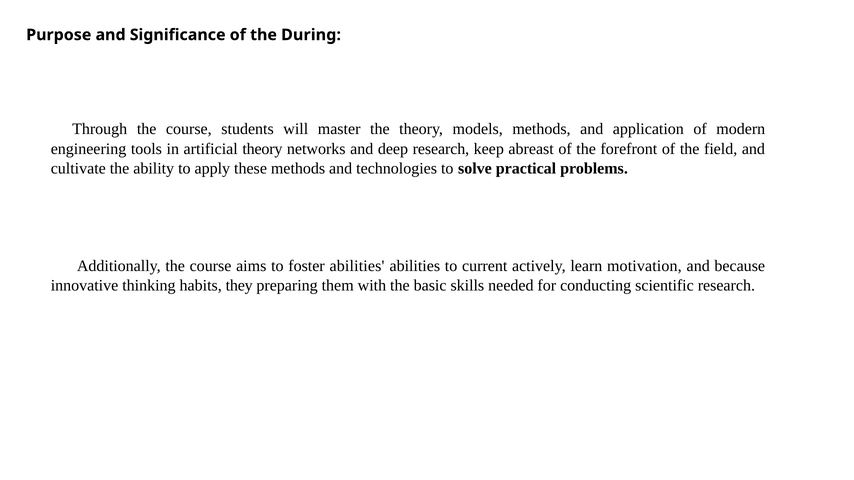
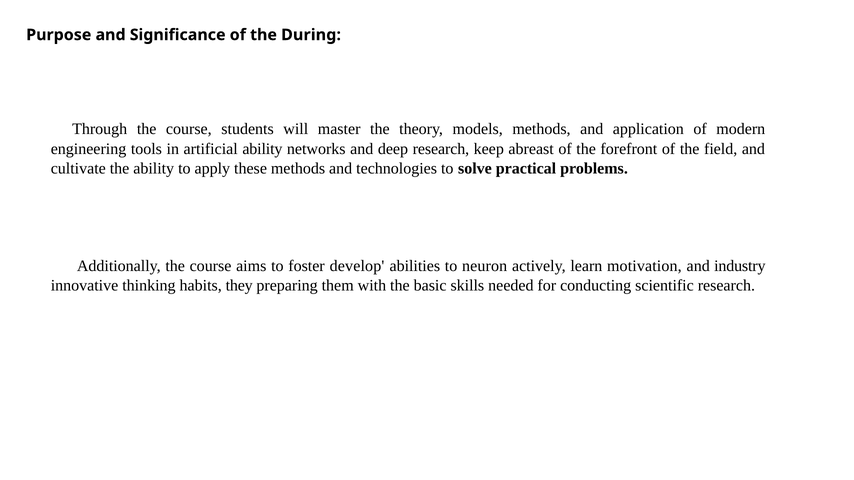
artificial theory: theory -> ability (262, 149)
foster abilities: abilities -> develop (357, 266)
current: current -> neuron (485, 266)
because: because -> industry (740, 266)
